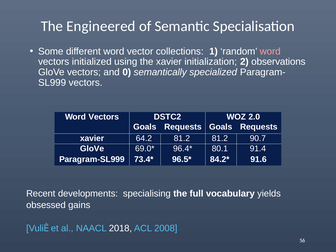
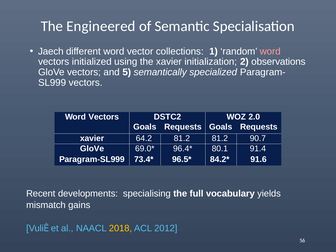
Some: Some -> Jaech (51, 51)
0: 0 -> 5 (127, 72)
obsessed: obsessed -> mismatch (46, 205)
2018 colour: white -> yellow (120, 229)
2008: 2008 -> 2012 (166, 229)
